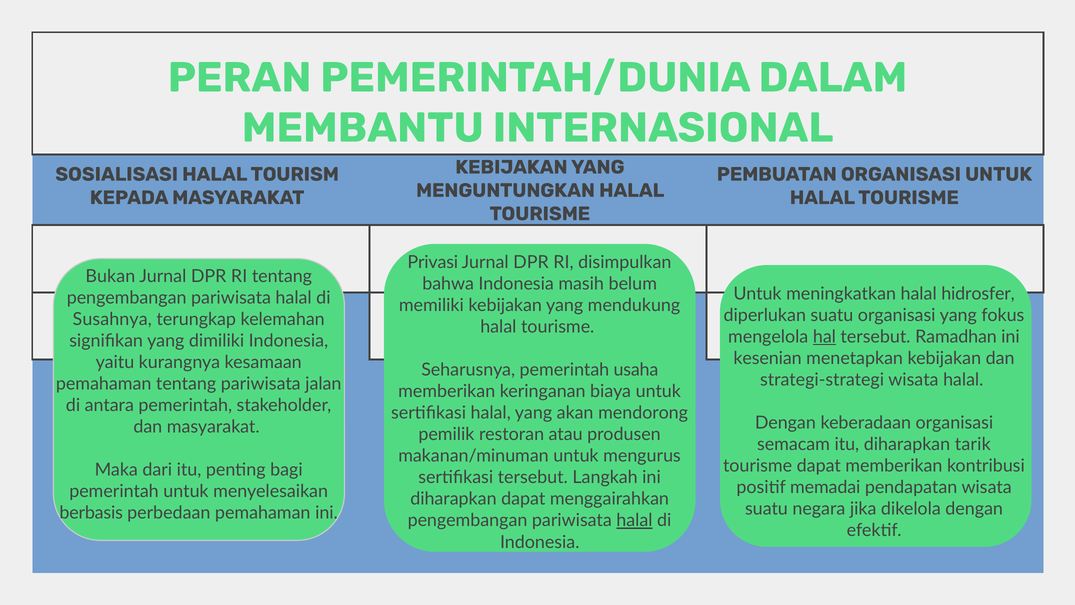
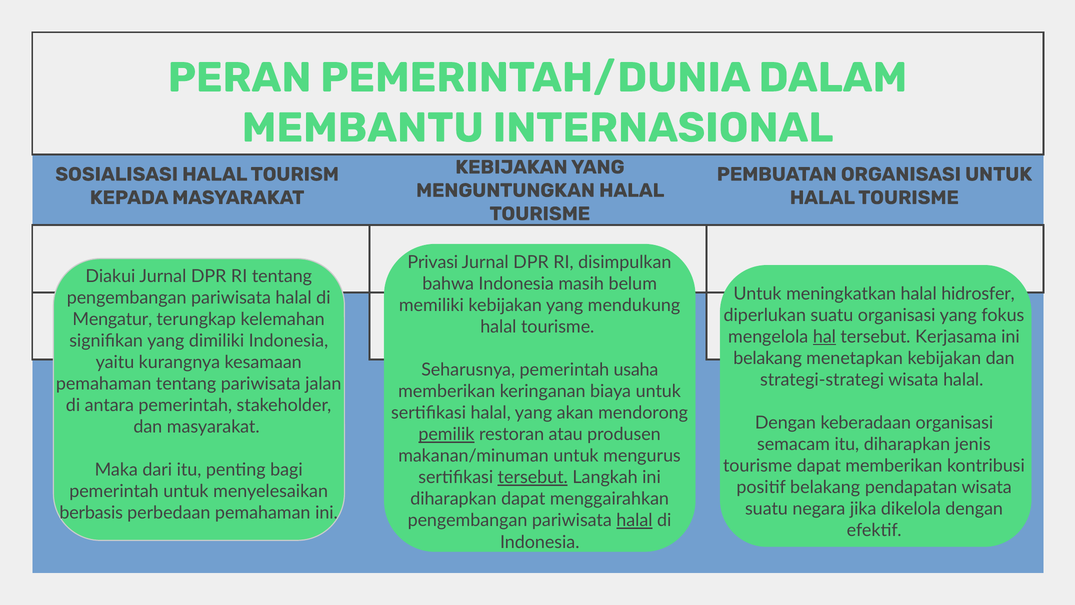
Bukan: Bukan -> Diakui (110, 276)
Susahnya: Susahnya -> Mengatur (112, 319)
Ramadhan: Ramadhan -> Kerjasama (956, 336)
kesenian: kesenian -> belakang (768, 358)
pemilik underline: none -> present (446, 434)
tarik: tarik -> jenis (973, 444)
tersebut underline: none -> present (533, 477)
positif memadai: memadai -> belakang (825, 487)
